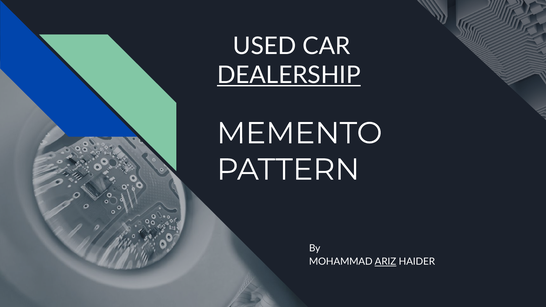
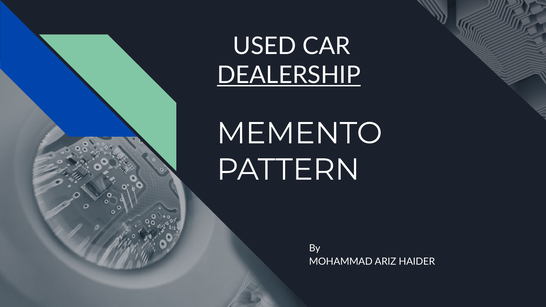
ARIZ underline: present -> none (386, 262)
